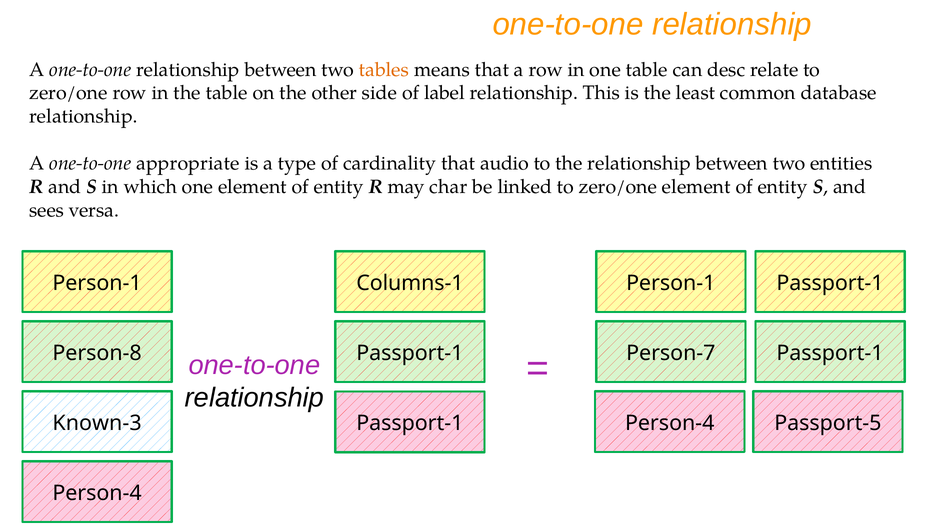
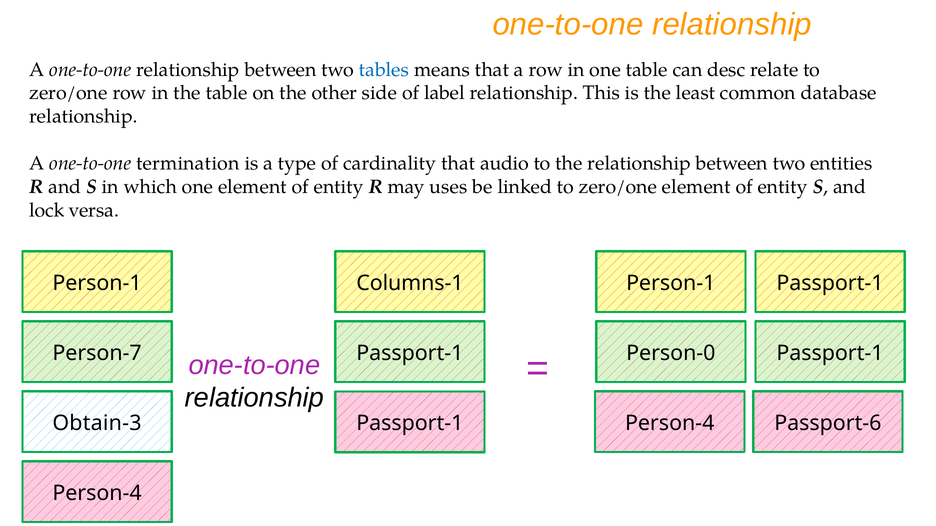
tables colour: orange -> blue (384, 70)
appropriate: appropriate -> termination (188, 164)
char: char -> uses (448, 187)
sees: sees -> lock (47, 211)
Person-8: Person-8 -> Person-7 (97, 353)
Person-7: Person-7 -> Person-0 (671, 353)
Known-3: Known-3 -> Obtain-3 (97, 423)
Passport-5: Passport-5 -> Passport-6 (828, 423)
